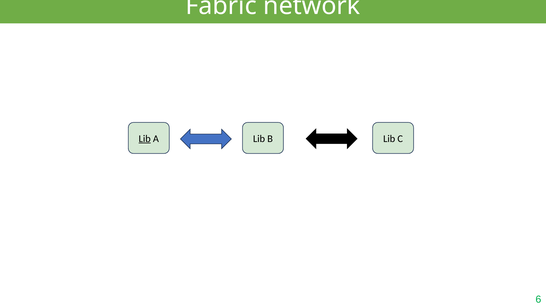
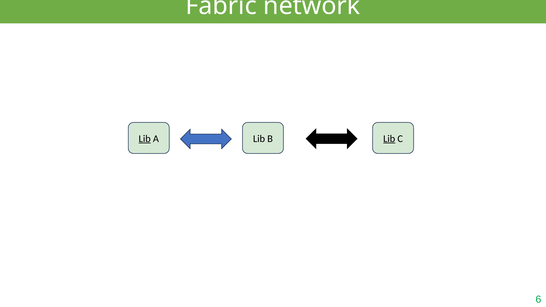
Lib underline: none -> present (389, 139)
